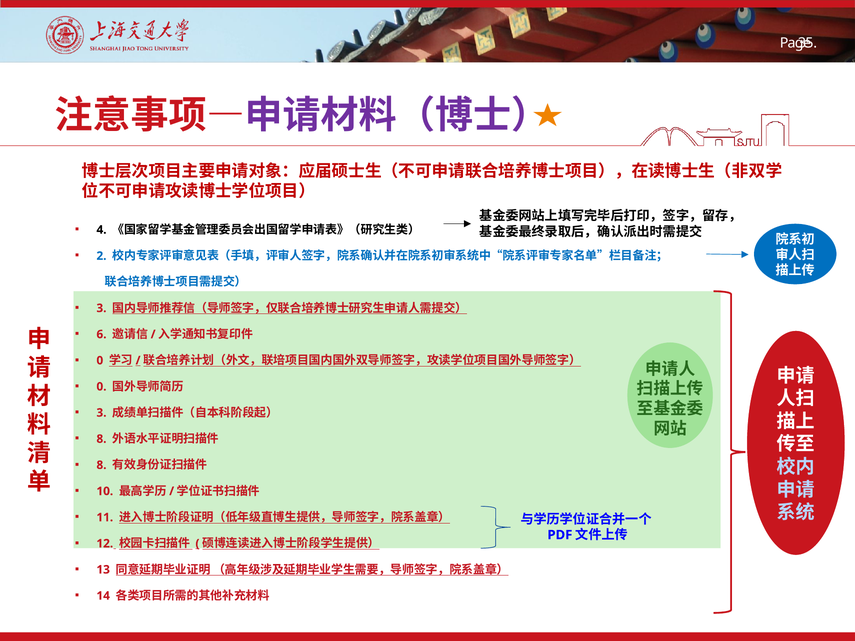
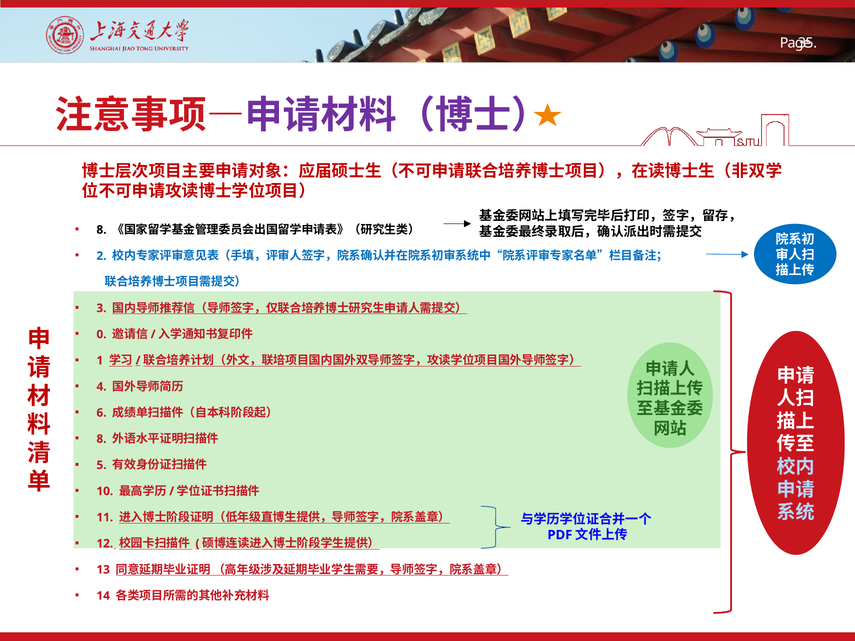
4: 4 -> 8 (101, 230)
6: 6 -> 0 (101, 334)
0: 0 -> 1 (100, 361)
0: 0 -> 4 (101, 387)
3: 3 -> 6 (101, 413)
8: 8 -> 5 (101, 465)
